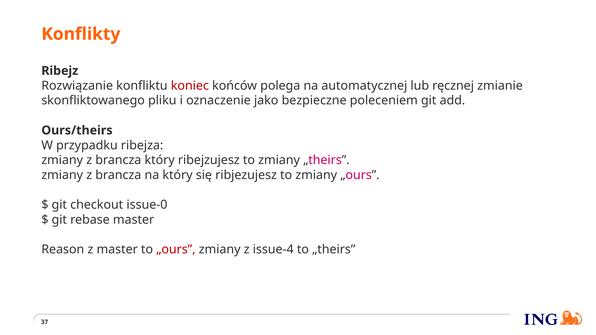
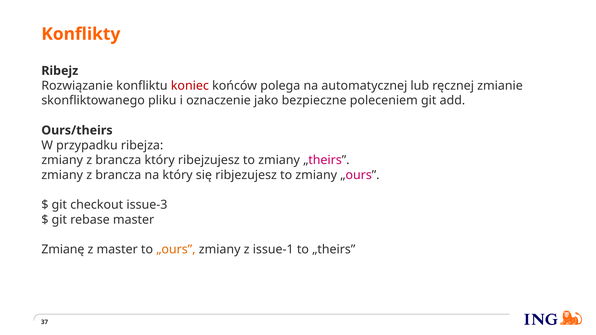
issue-0: issue-0 -> issue-3 (147, 205)
Reason: Reason -> Zmianę (63, 250)
„ours colour: red -> orange (176, 250)
issue-4: issue-4 -> issue-1 (273, 250)
